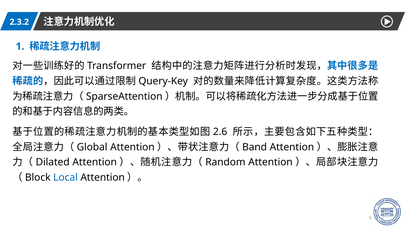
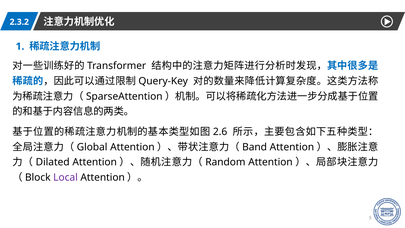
Local colour: blue -> purple (66, 177)
